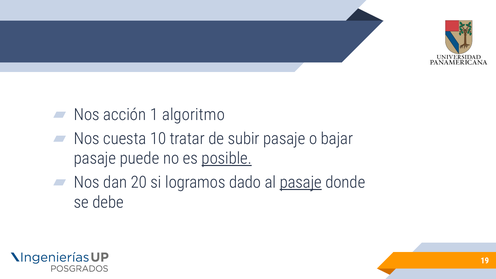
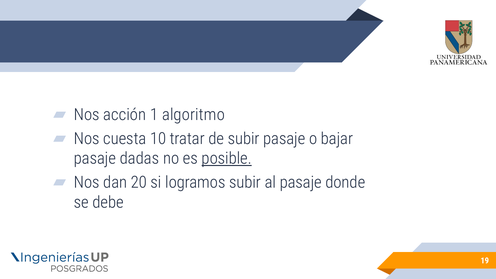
puede: puede -> dadas (139, 158)
logramos dado: dado -> subir (245, 182)
pasaje underline: present -> none (301, 182)
